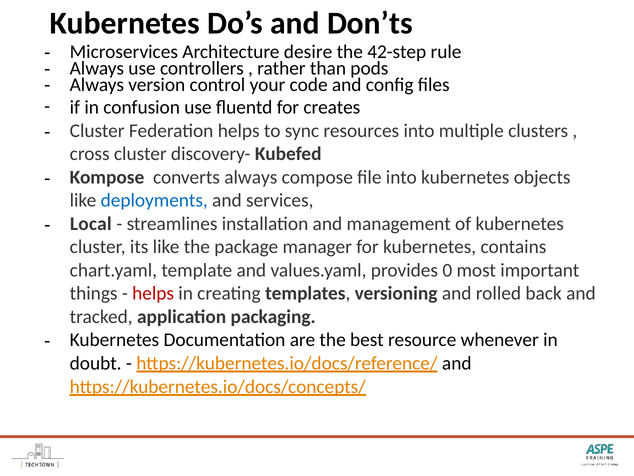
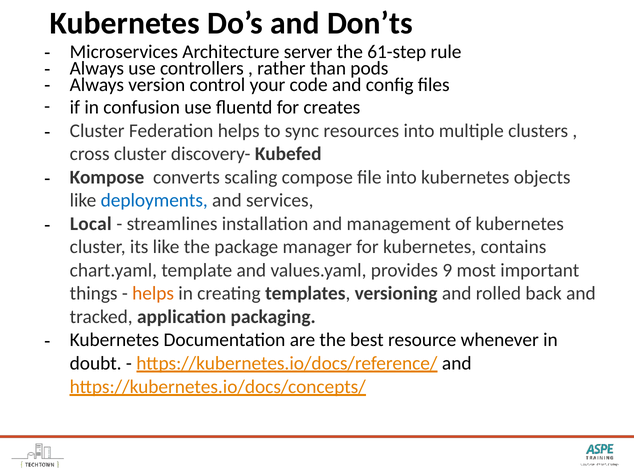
desire: desire -> server (308, 52)
42-step: 42-step -> 61-step (397, 52)
converts always: always -> scaling (251, 177)
0: 0 -> 9 (447, 270)
helps colour: red -> orange (153, 293)
